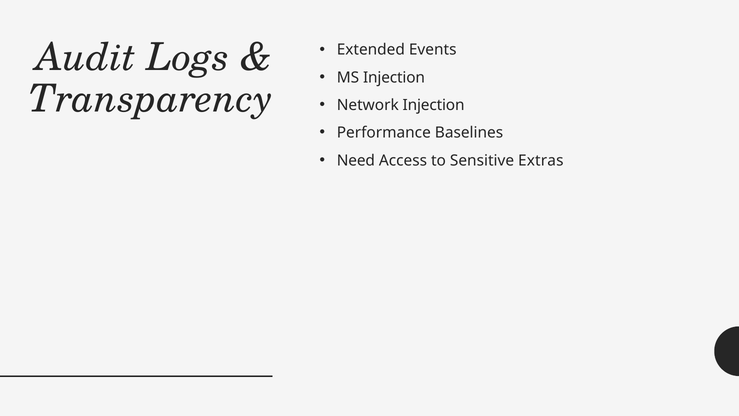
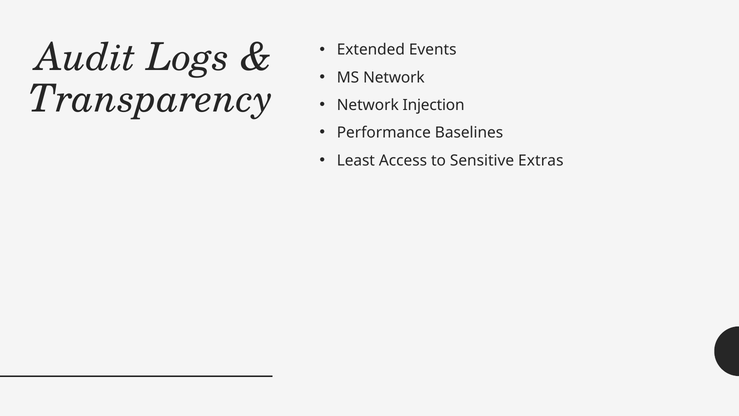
MS Injection: Injection -> Network (394, 77)
Need: Need -> Least (356, 160)
